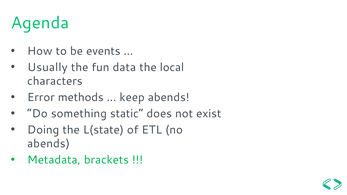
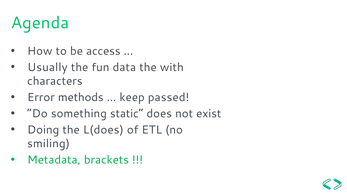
events: events -> access (103, 51)
local: local -> with (172, 67)
keep abends: abends -> passed (169, 97)
L(state: L(state -> L(does (103, 130)
abends: abends -> smiling (49, 144)
